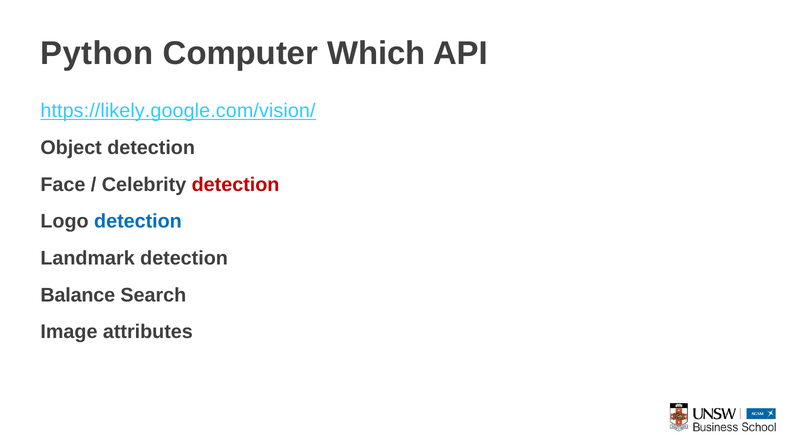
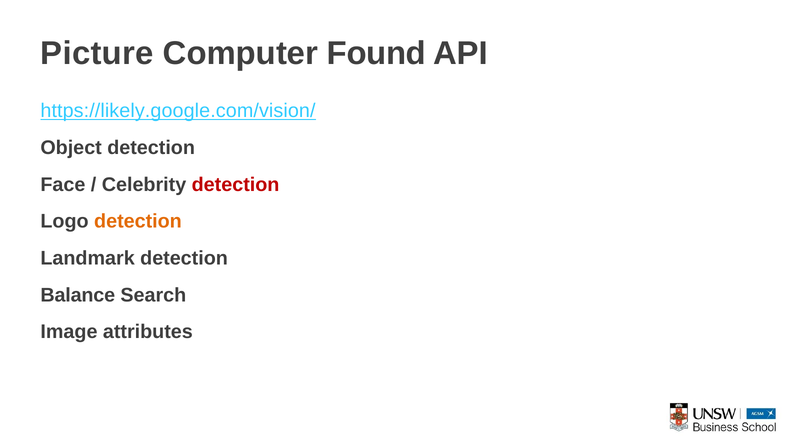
Python: Python -> Picture (97, 53)
Which: Which -> Found (376, 53)
detection colour: blue -> orange (138, 222)
